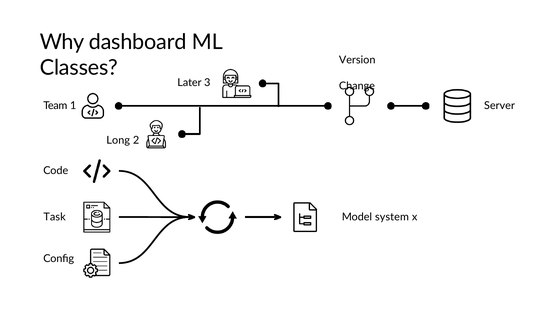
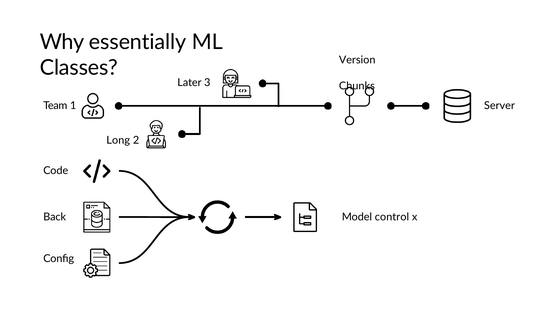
dashboard: dashboard -> essentially (138, 42)
Change: Change -> Chunks (357, 86)
Task: Task -> Back (55, 217)
system: system -> control (392, 217)
